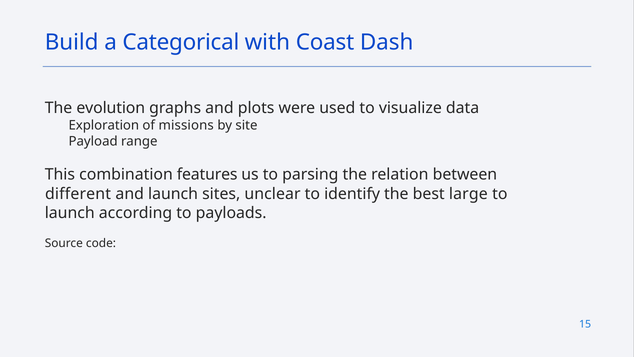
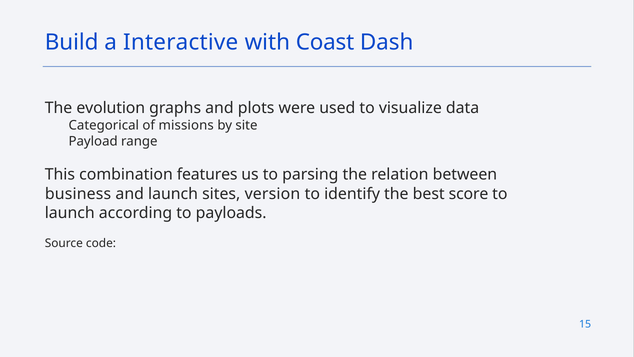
Categorical: Categorical -> Interactive (181, 42)
Exploration: Exploration -> Categorical (104, 125)
different: different -> business (78, 194)
unclear: unclear -> version (272, 194)
large: large -> score (469, 194)
